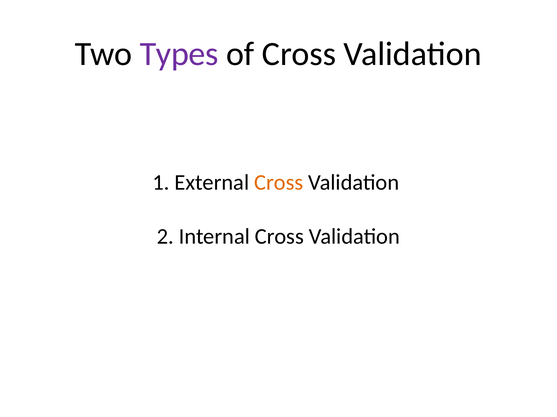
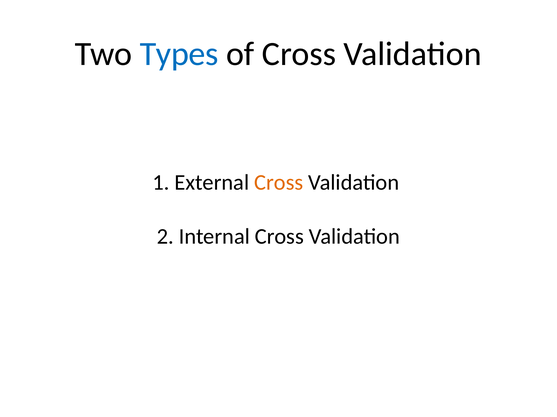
Types colour: purple -> blue (179, 54)
